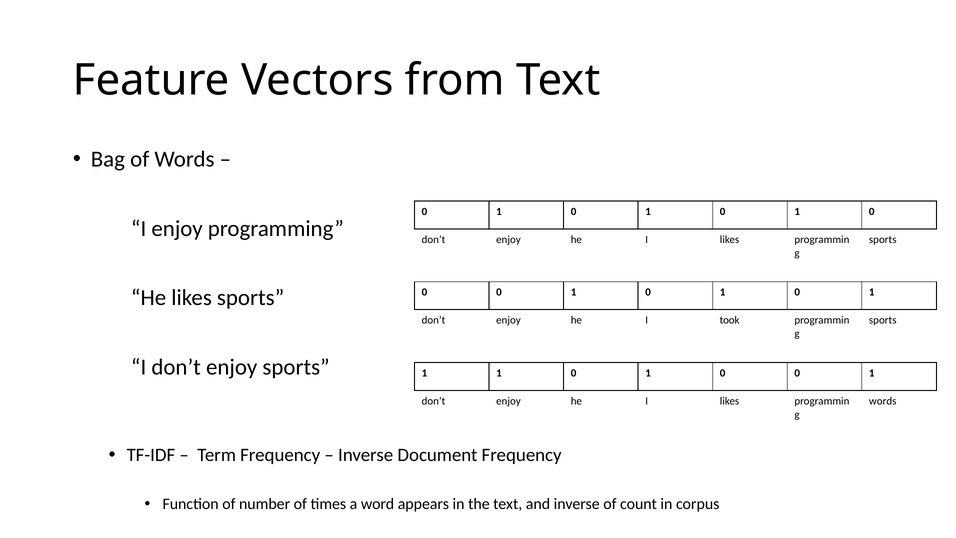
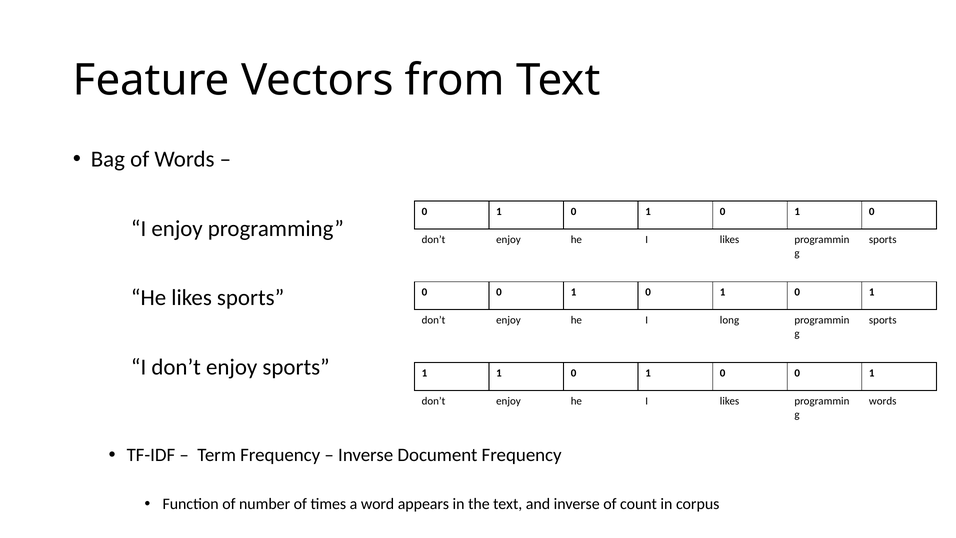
took: took -> long (730, 320)
